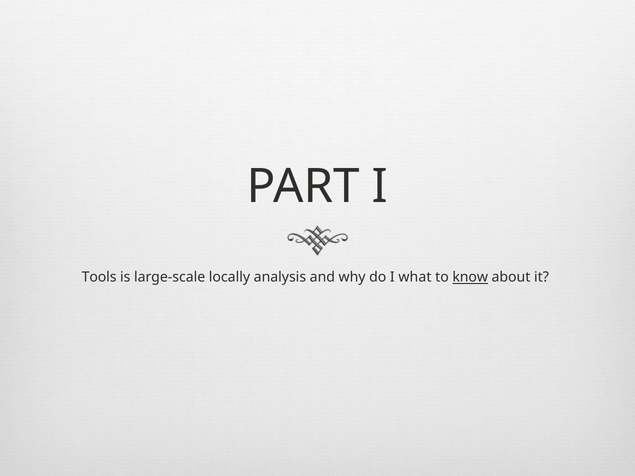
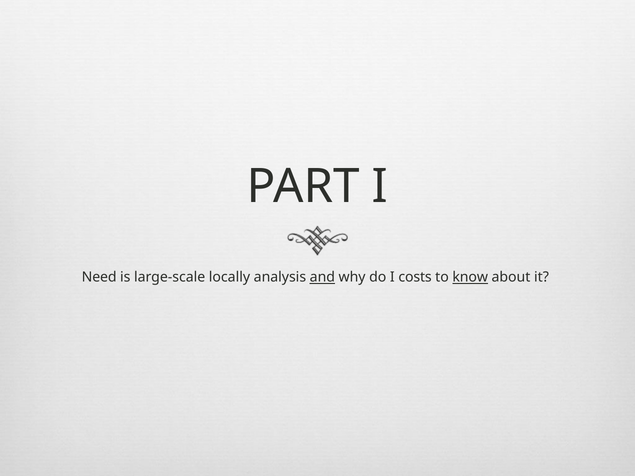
Tools: Tools -> Need (99, 277)
and underline: none -> present (322, 277)
what: what -> costs (415, 277)
